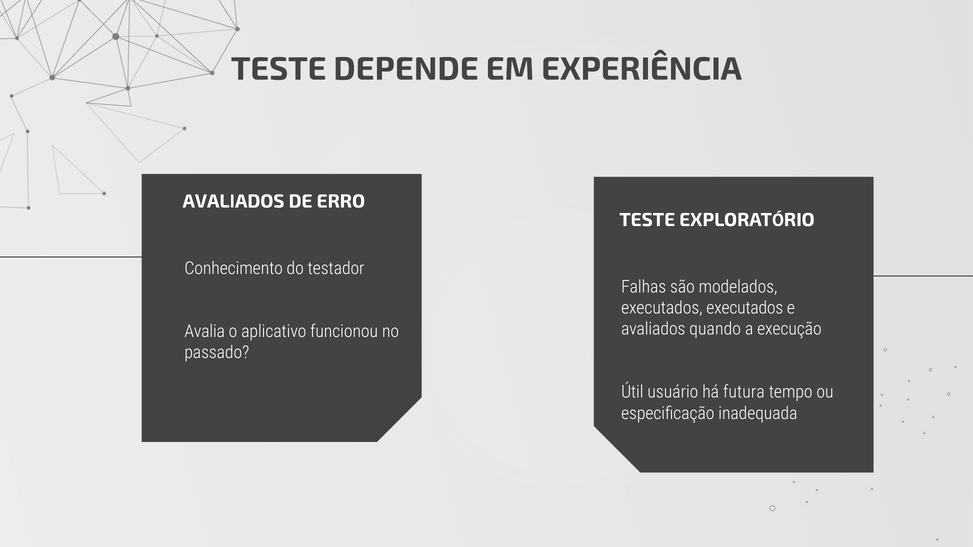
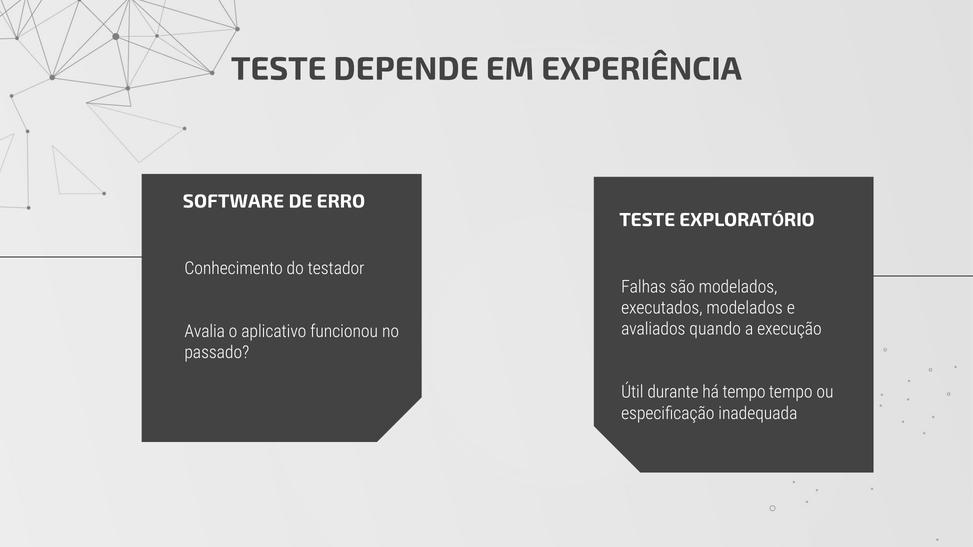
AVALIADOS: AVALIADOS -> SOFTWARE (233, 201)
executados executados: executados -> modelados (745, 308)
usuário: usuário -> durante (673, 392)
há futura: futura -> tempo (744, 392)
